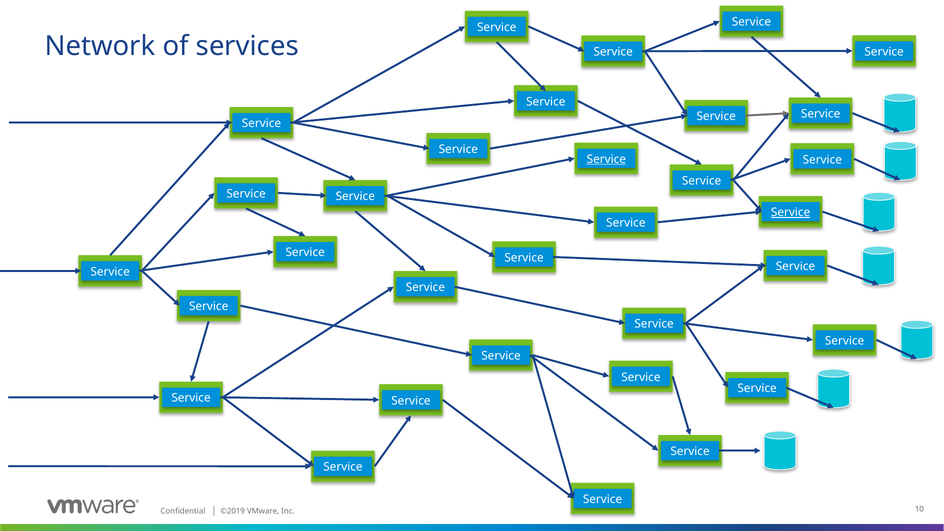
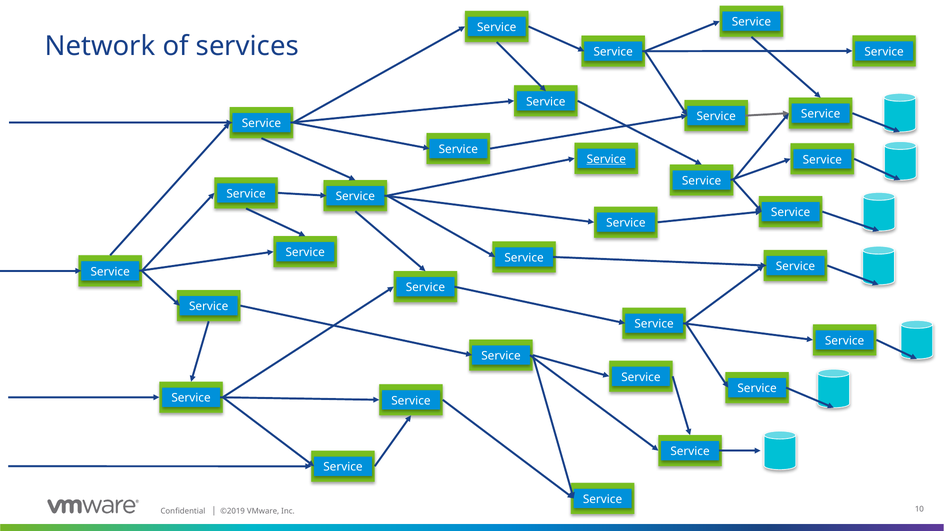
Service underline: present -> none (791, 212)
